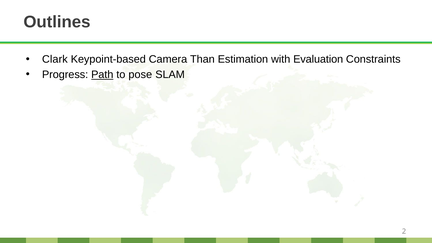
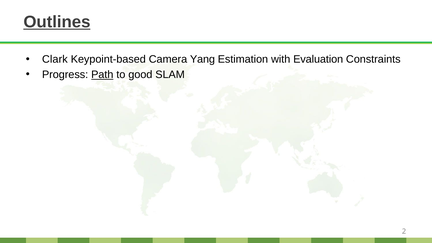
Outlines underline: none -> present (57, 22)
Than: Than -> Yang (202, 59)
pose: pose -> good (140, 75)
